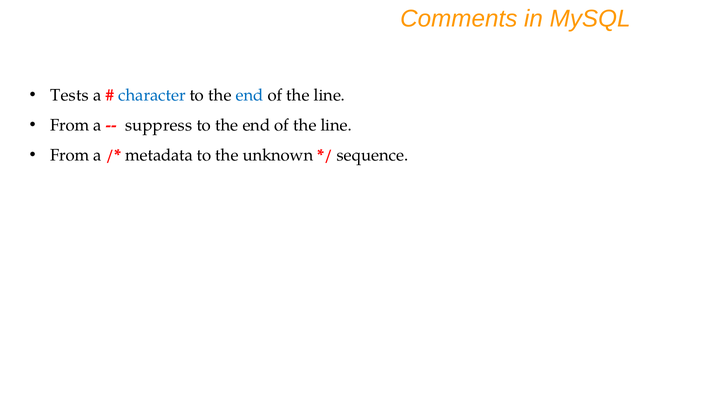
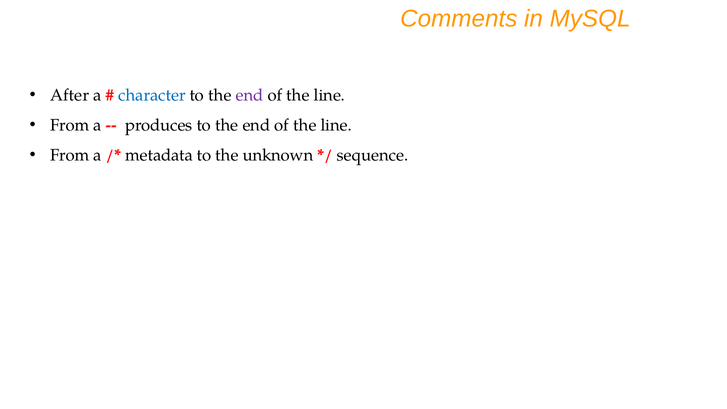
Tests: Tests -> After (70, 95)
end colour: blue -> purple (249, 95)
suppress: suppress -> produces (159, 125)
